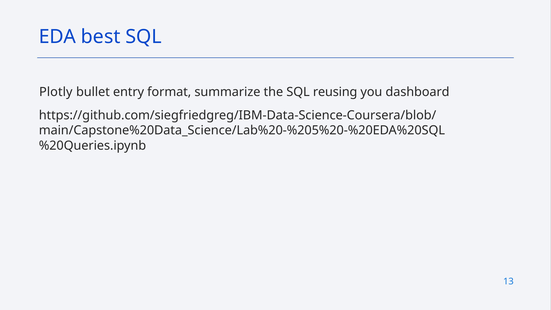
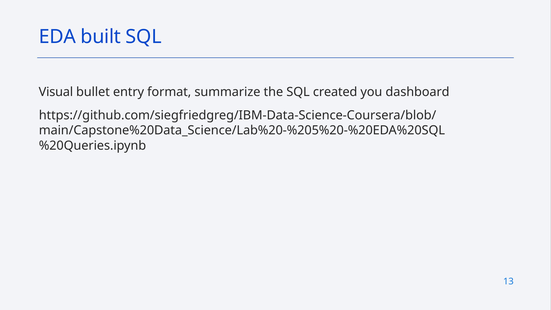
best: best -> built (101, 37)
Plotly: Plotly -> Visual (56, 92)
reusing: reusing -> created (335, 92)
